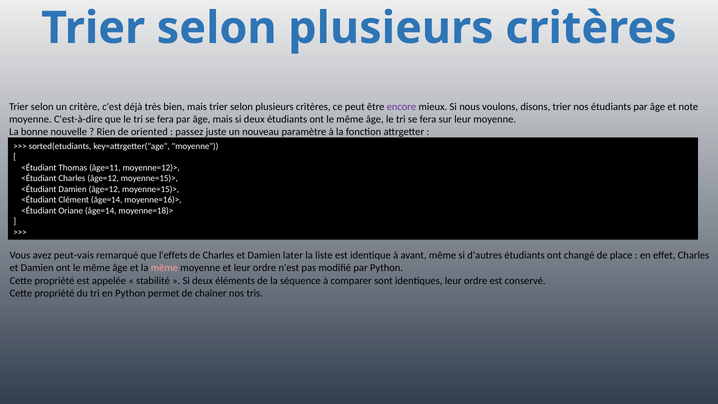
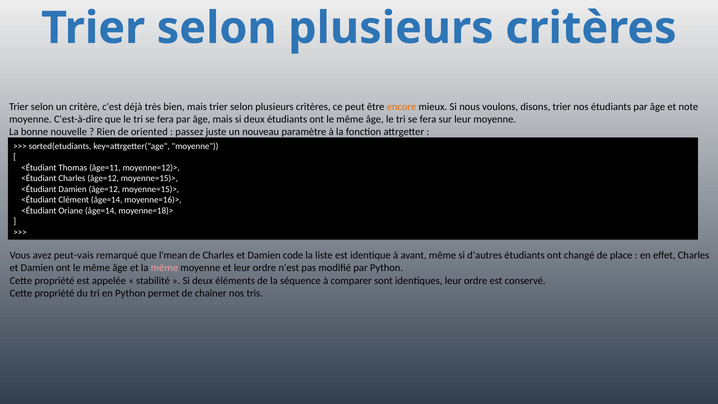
encore colour: purple -> orange (401, 107)
l'effets: l'effets -> l'mean (173, 255)
later: later -> code (293, 255)
